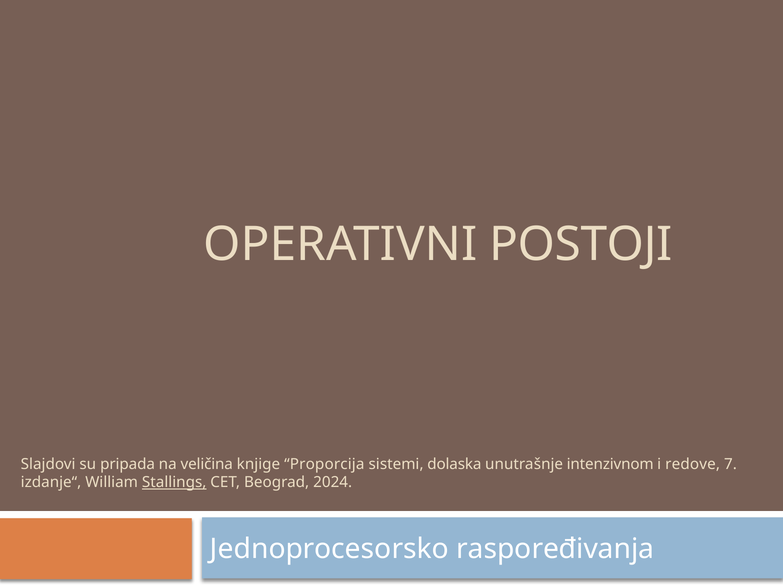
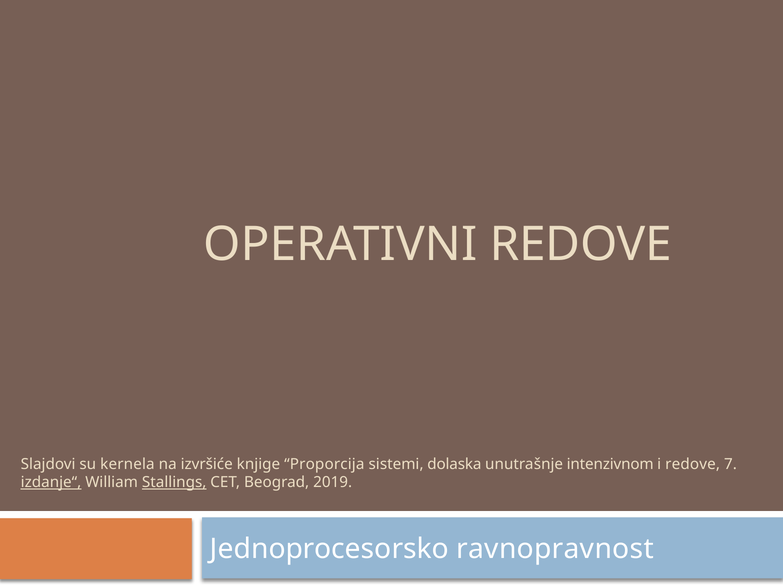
OPERATIVNI POSTOJI: POSTOJI -> REDOVE (581, 245)
pripada: pripada -> kernela (127, 464)
veličina: veličina -> izvršiće (207, 464)
izdanje“ underline: none -> present (51, 483)
2024: 2024 -> 2019 (333, 483)
raspoređivanja: raspoređivanja -> ravnopravnost (555, 549)
